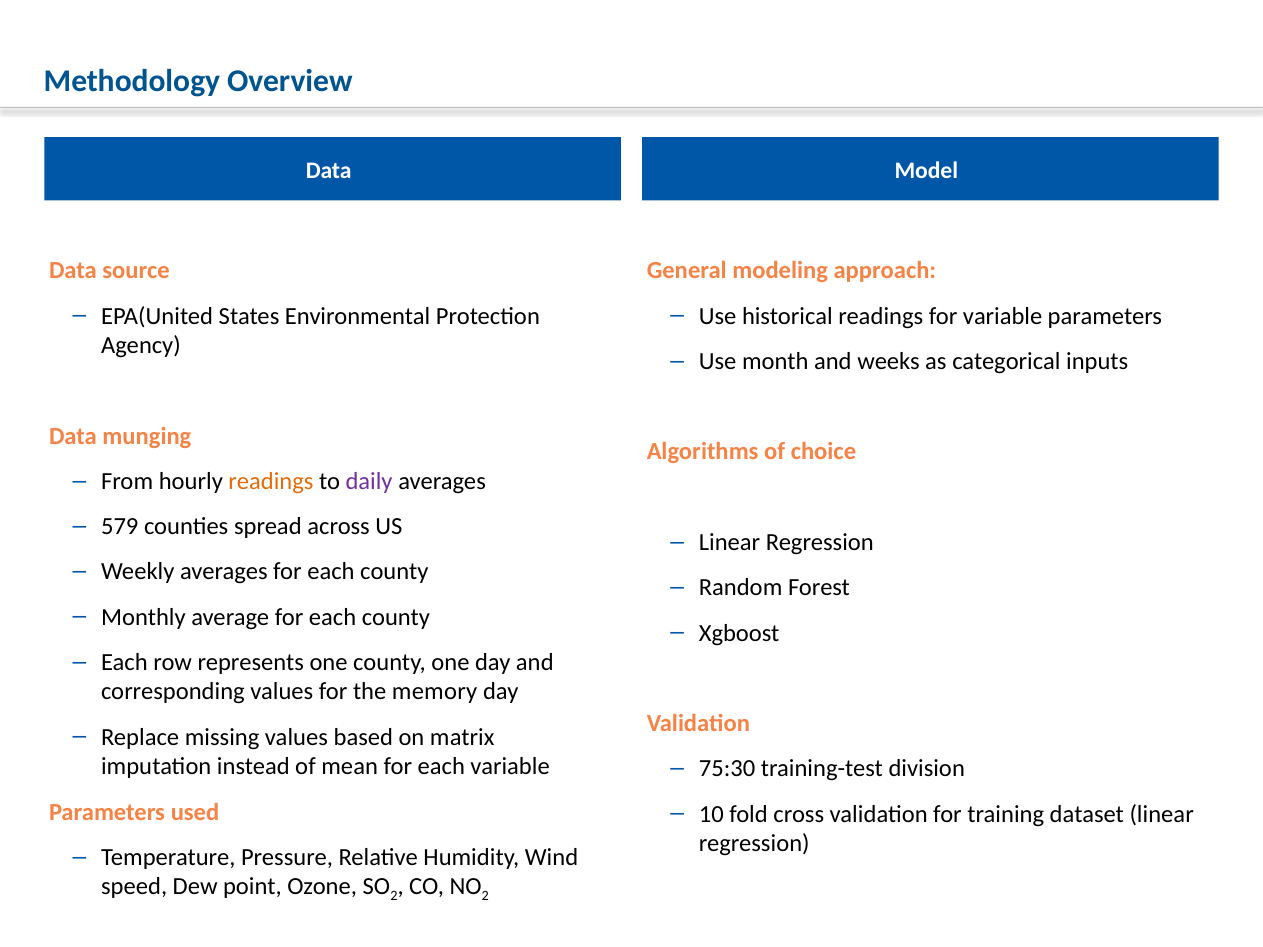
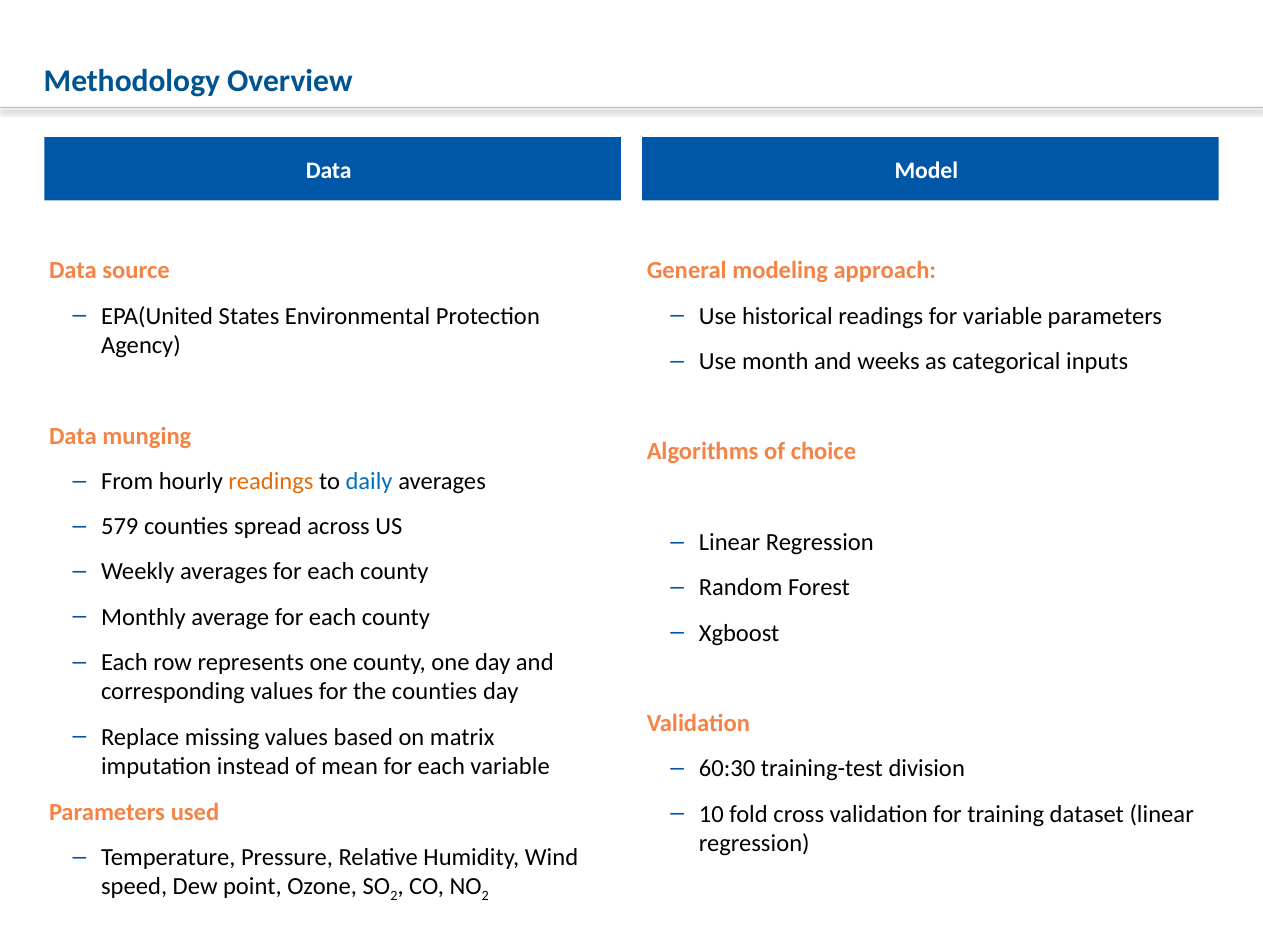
daily colour: purple -> blue (369, 481)
the memory: memory -> counties (435, 692)
75:30: 75:30 -> 60:30 (727, 769)
